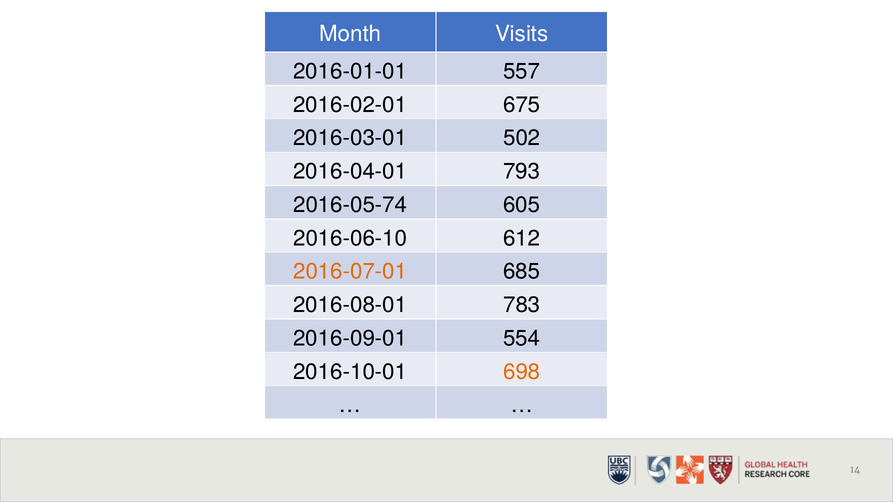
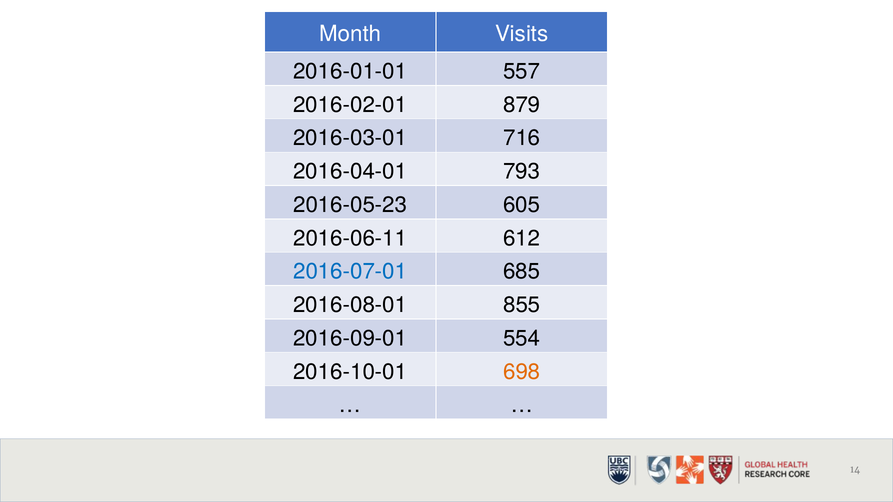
675: 675 -> 879 (522, 105)
502: 502 -> 716 (522, 138)
2016-05-74: 2016-05-74 -> 2016-05-23 (350, 205)
2016-06-10: 2016-06-10 -> 2016-06-11 (350, 238)
2016-07-01 colour: orange -> blue (350, 272)
783: 783 -> 855 (522, 305)
